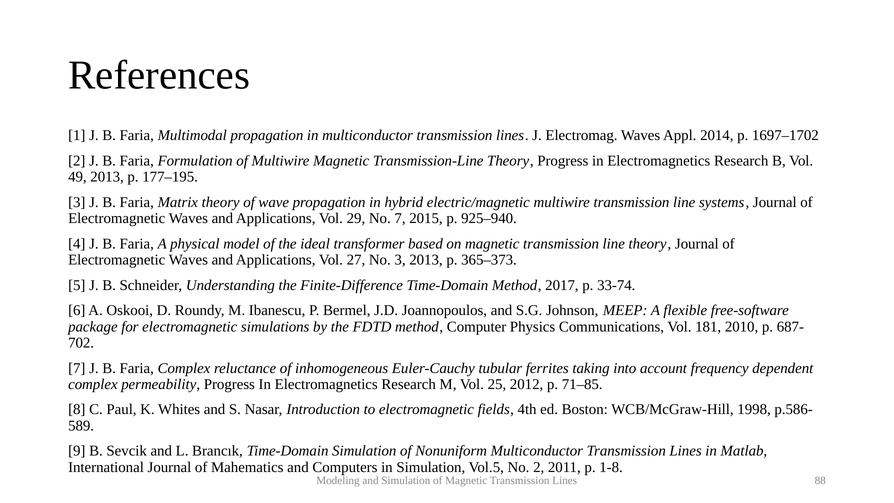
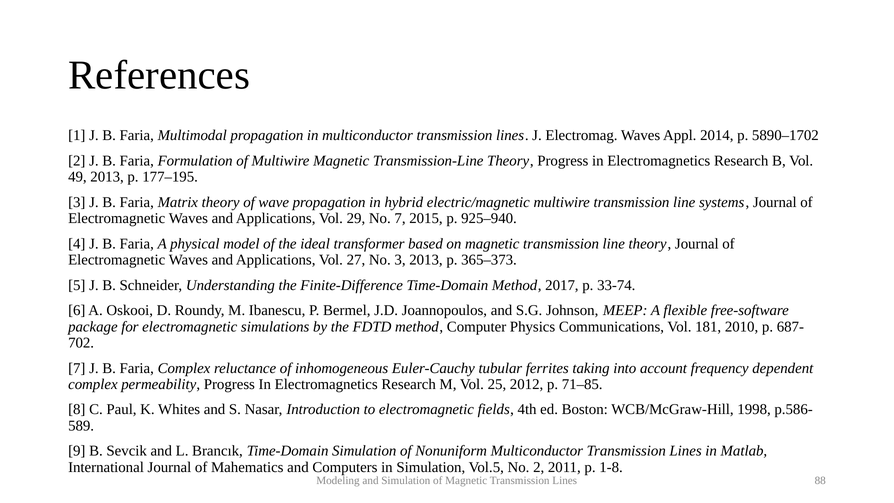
1697–1702: 1697–1702 -> 5890–1702 (785, 135)
